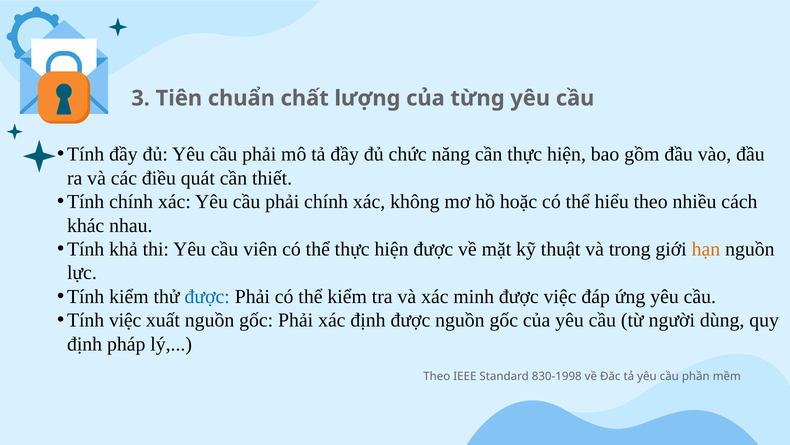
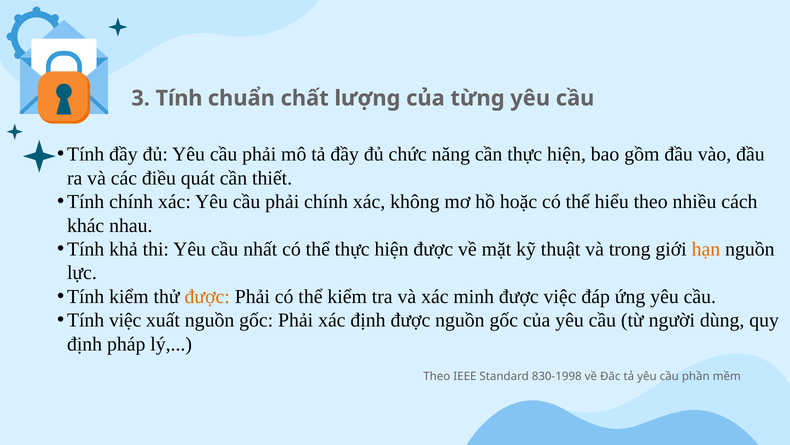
3 Tiên: Tiên -> Tính (179, 98)
viên: viên -> nhất (260, 249)
được colour: blue -> orange (207, 296)
